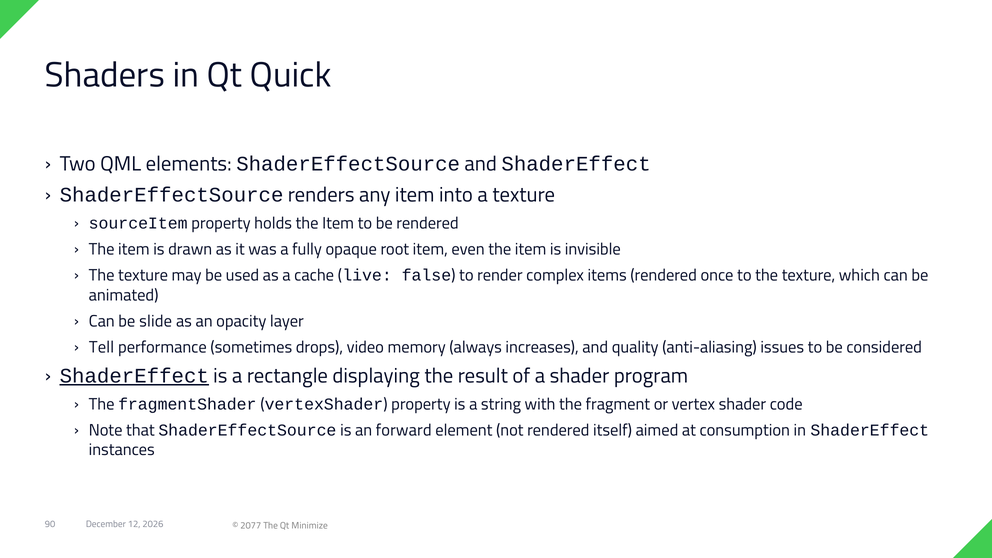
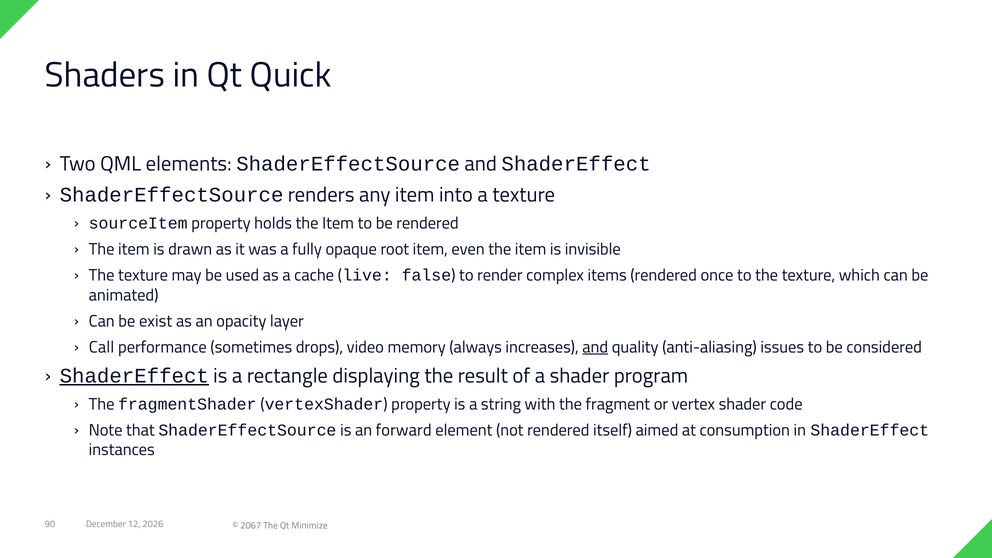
slide: slide -> exist (156, 321)
Tell: Tell -> Call (102, 347)
and underline: none -> present (595, 347)
2077: 2077 -> 2067 (251, 526)
